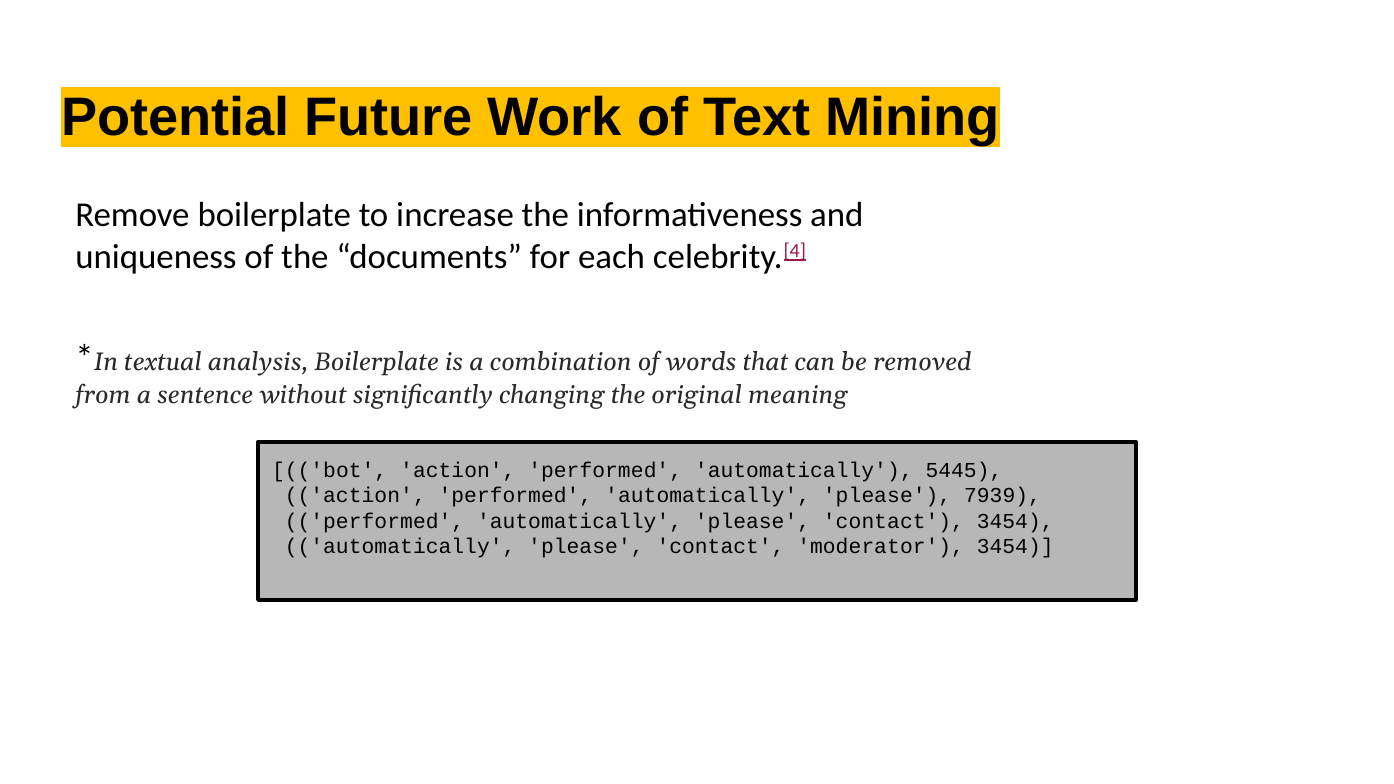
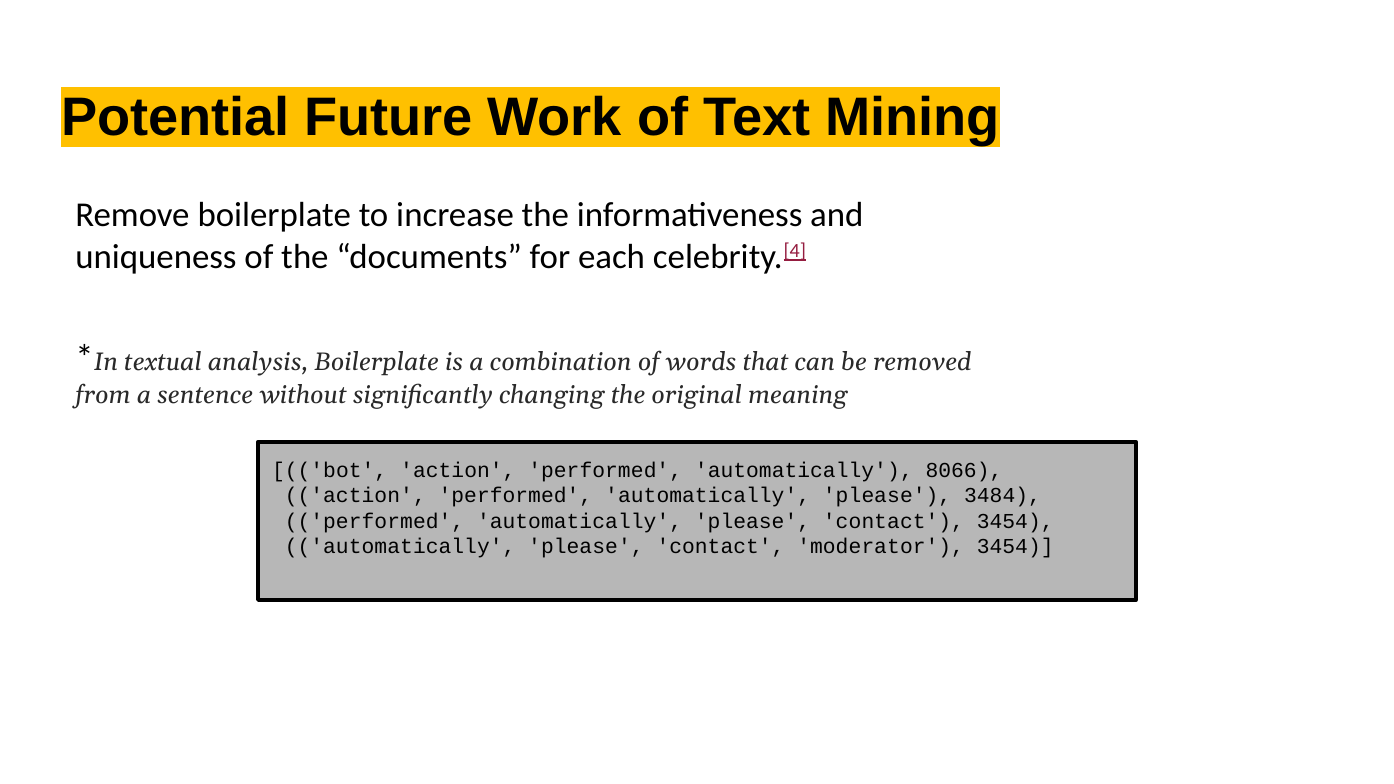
5445: 5445 -> 8066 (964, 470)
7939: 7939 -> 3484 (1003, 496)
